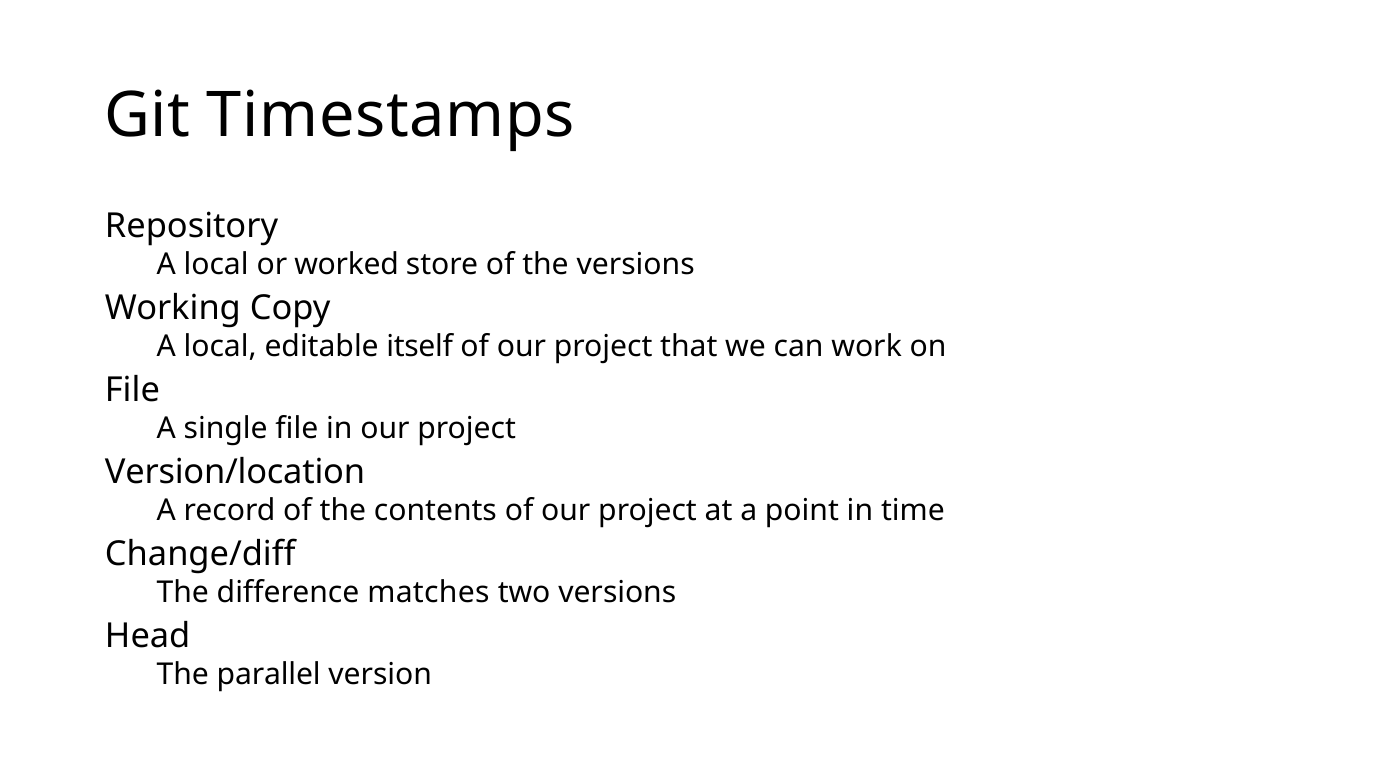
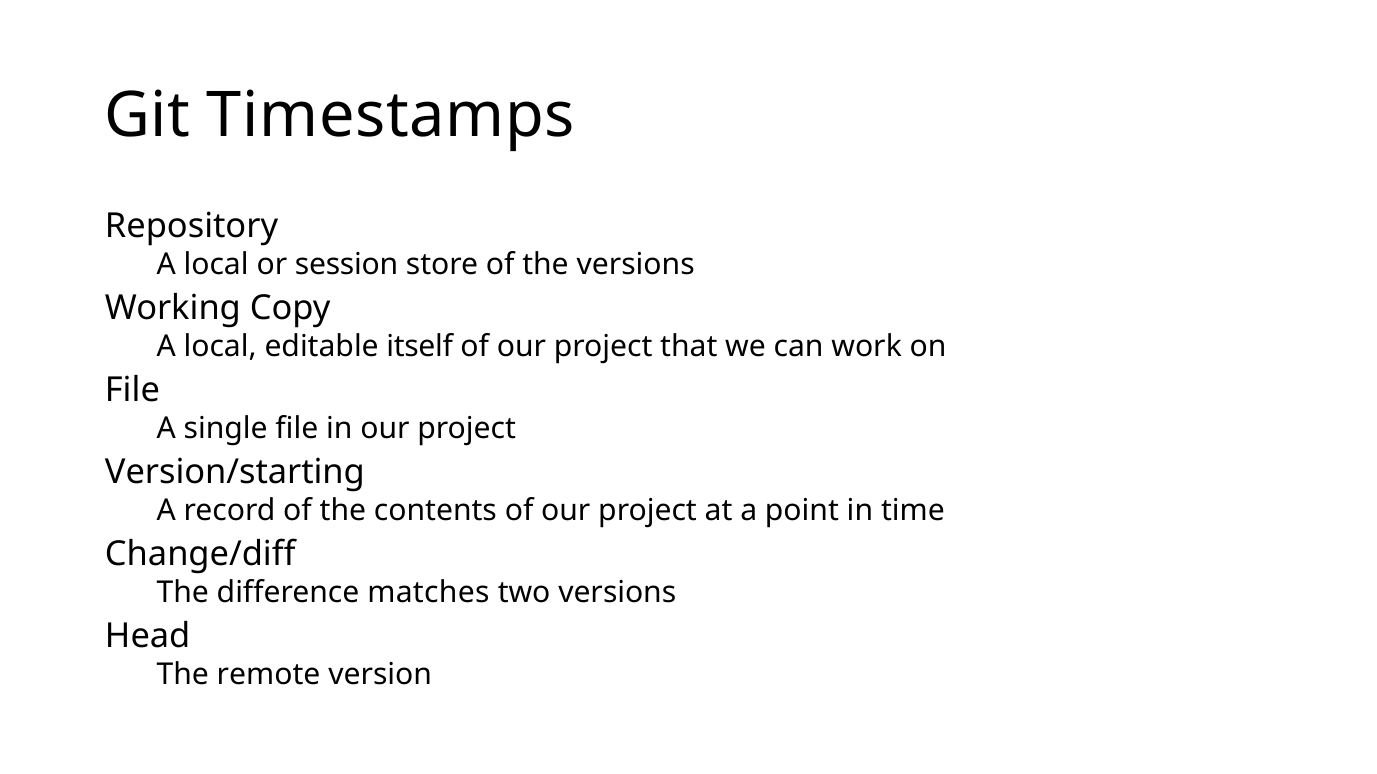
worked: worked -> session (347, 265)
Version/location: Version/location -> Version/starting (235, 473)
parallel: parallel -> remote (269, 675)
